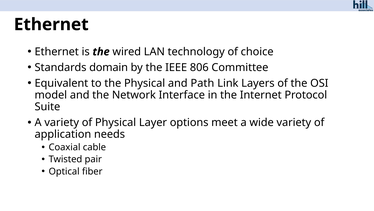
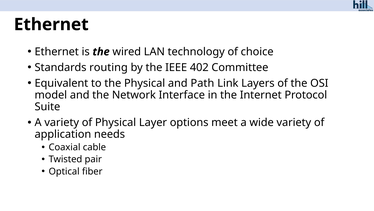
domain: domain -> routing (109, 67)
806: 806 -> 402 (199, 67)
